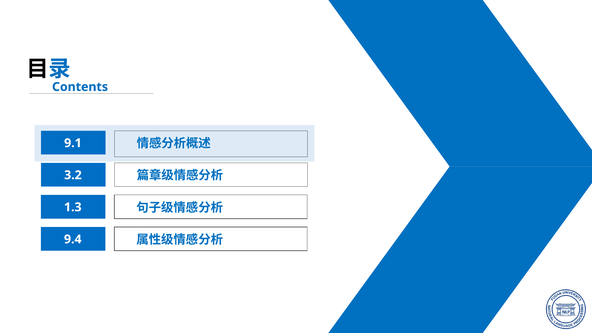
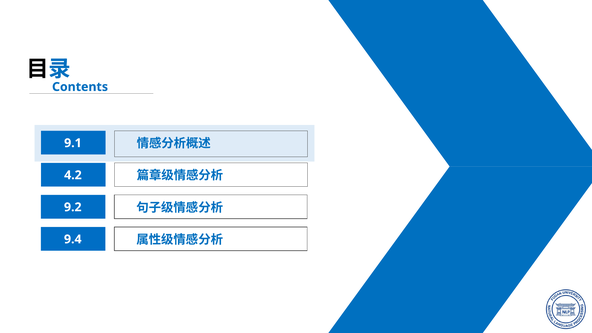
3.2: 3.2 -> 4.2 (73, 175)
1.3: 1.3 -> 9.2 (73, 207)
